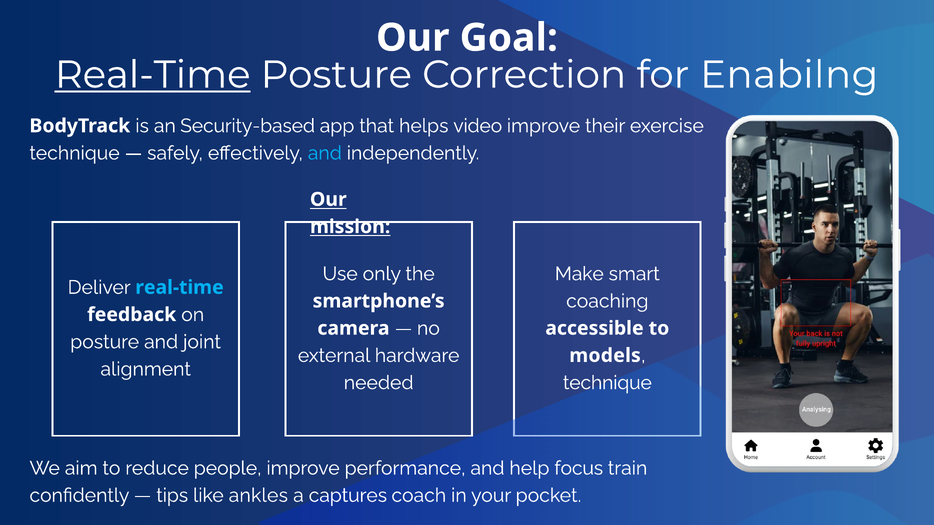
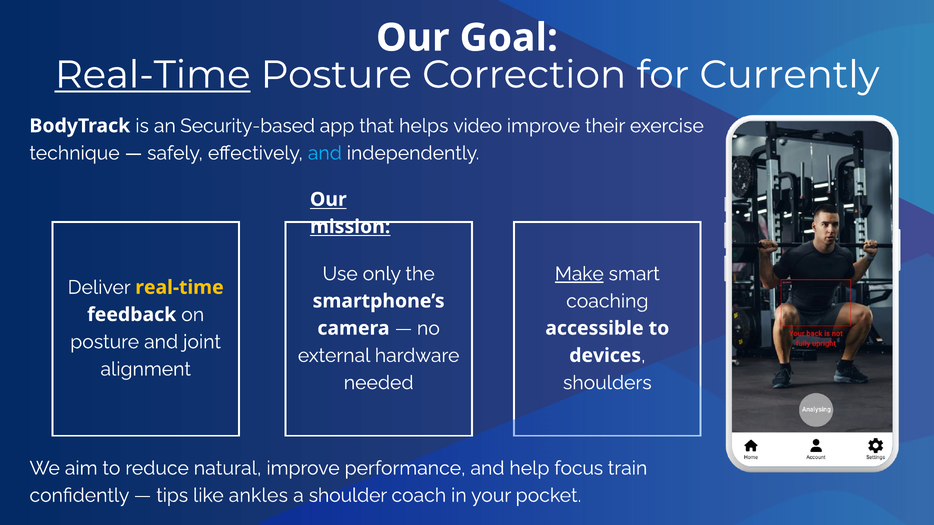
Enabilng: Enabilng -> Currently (789, 75)
Make underline: none -> present (579, 274)
real-time colour: light blue -> yellow (179, 288)
models: models -> devices (605, 356)
technique: technique -> shoulders (607, 383)
people: people -> natural (228, 468)
captures: captures -> shoulder (348, 496)
